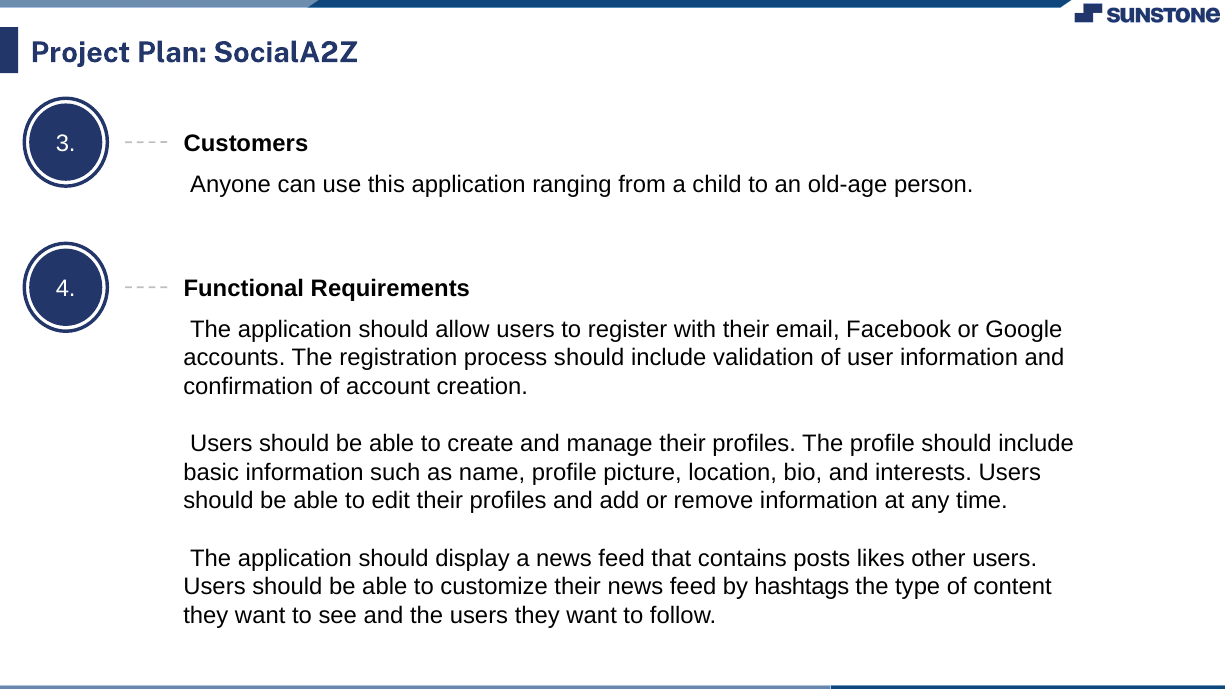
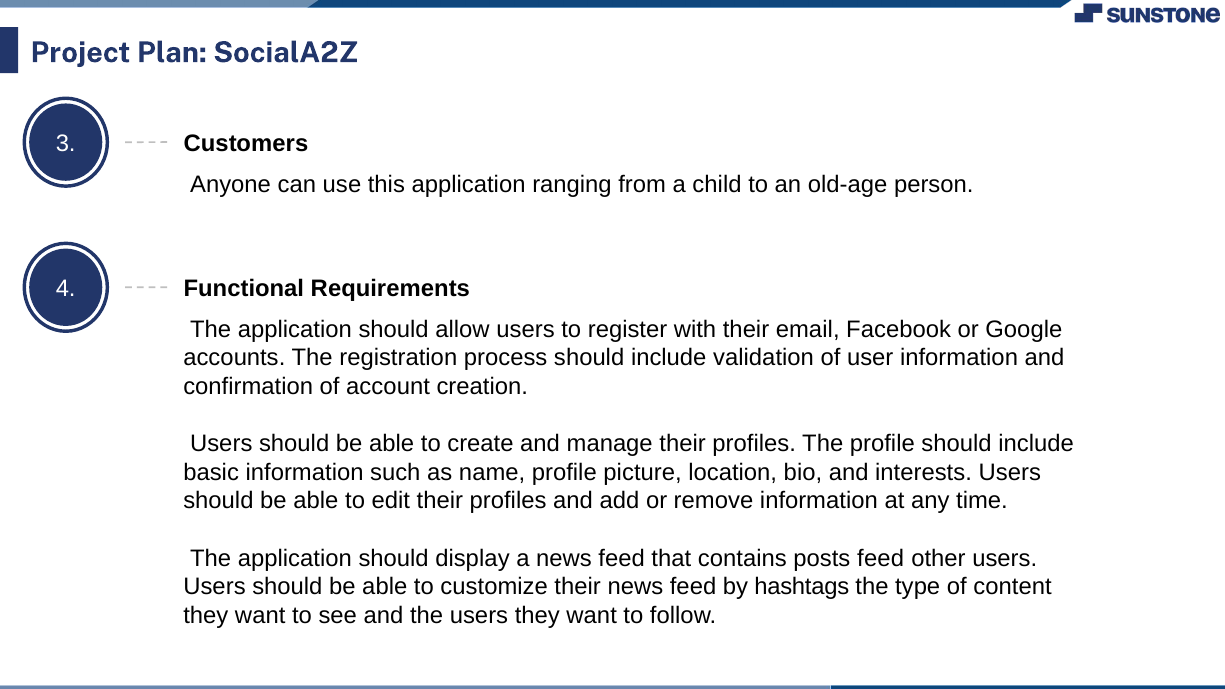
posts likes: likes -> feed (881, 558)
